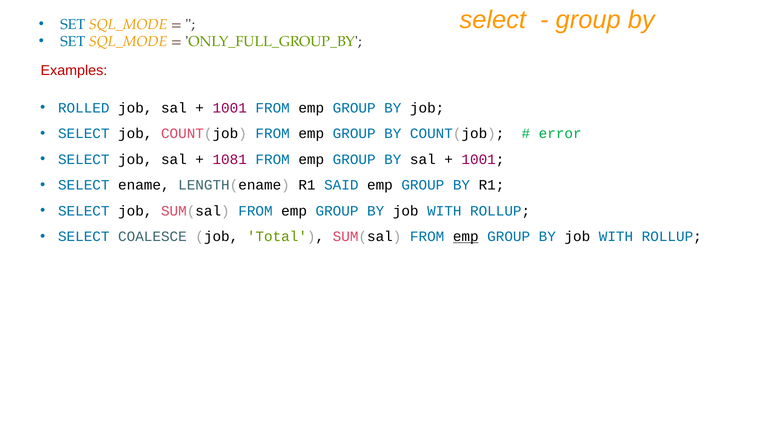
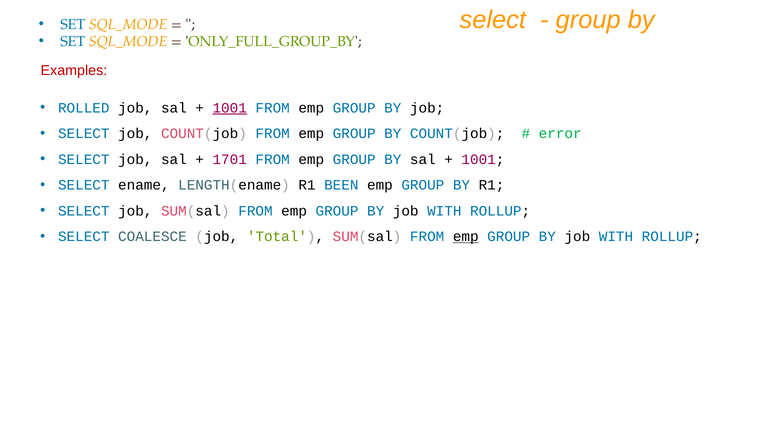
1001 underline: none -> present (230, 108)
1081: 1081 -> 1701 (230, 159)
SAID: SAID -> BEEN (341, 185)
